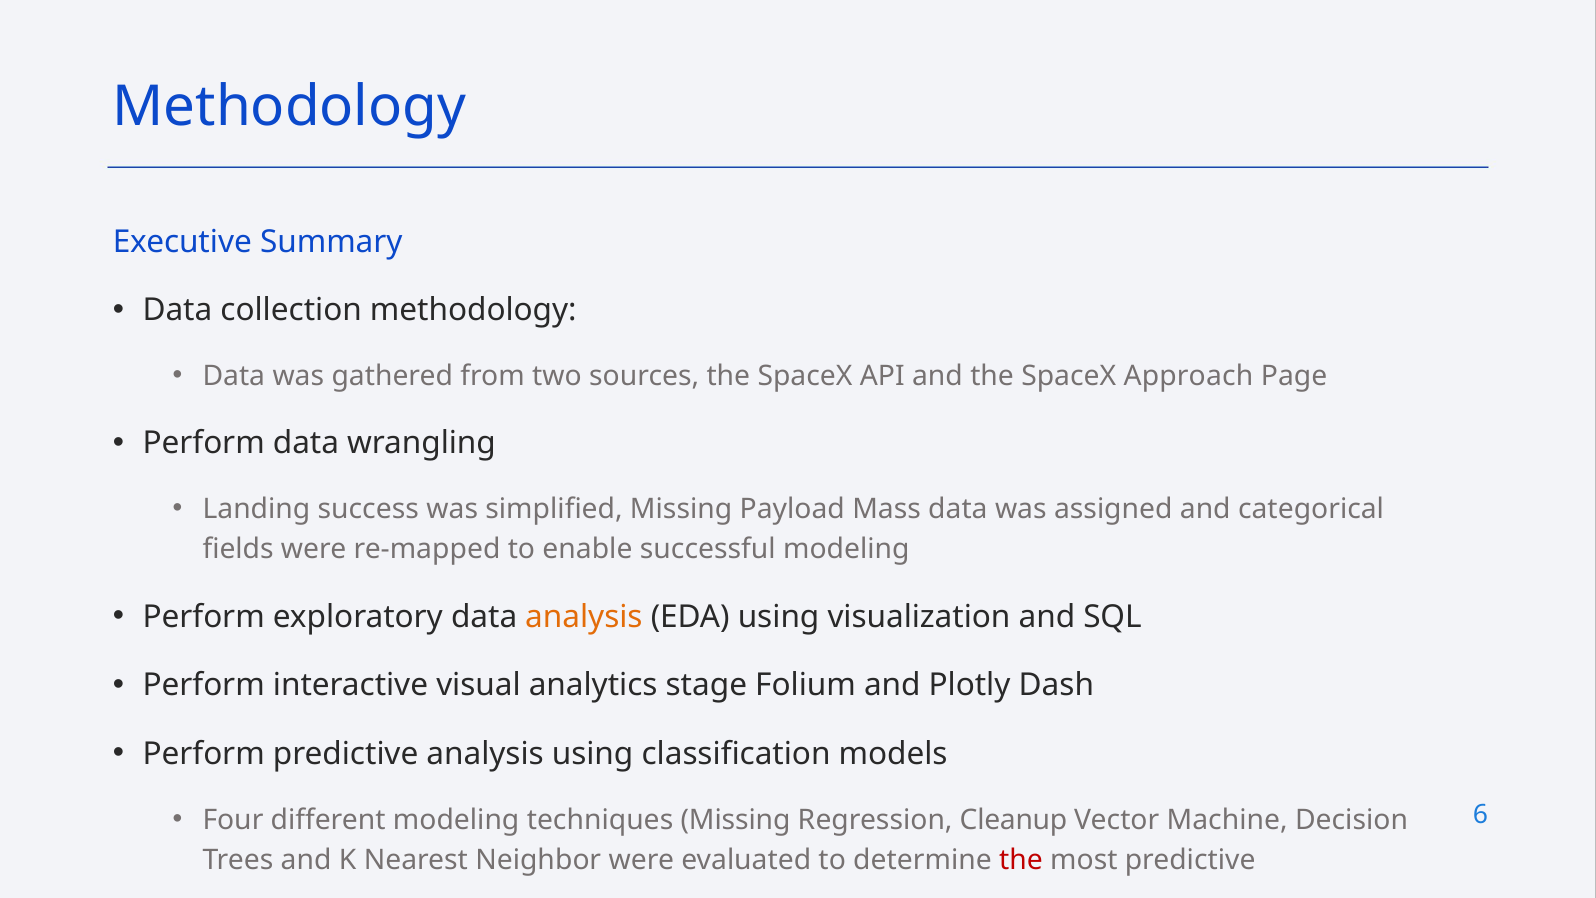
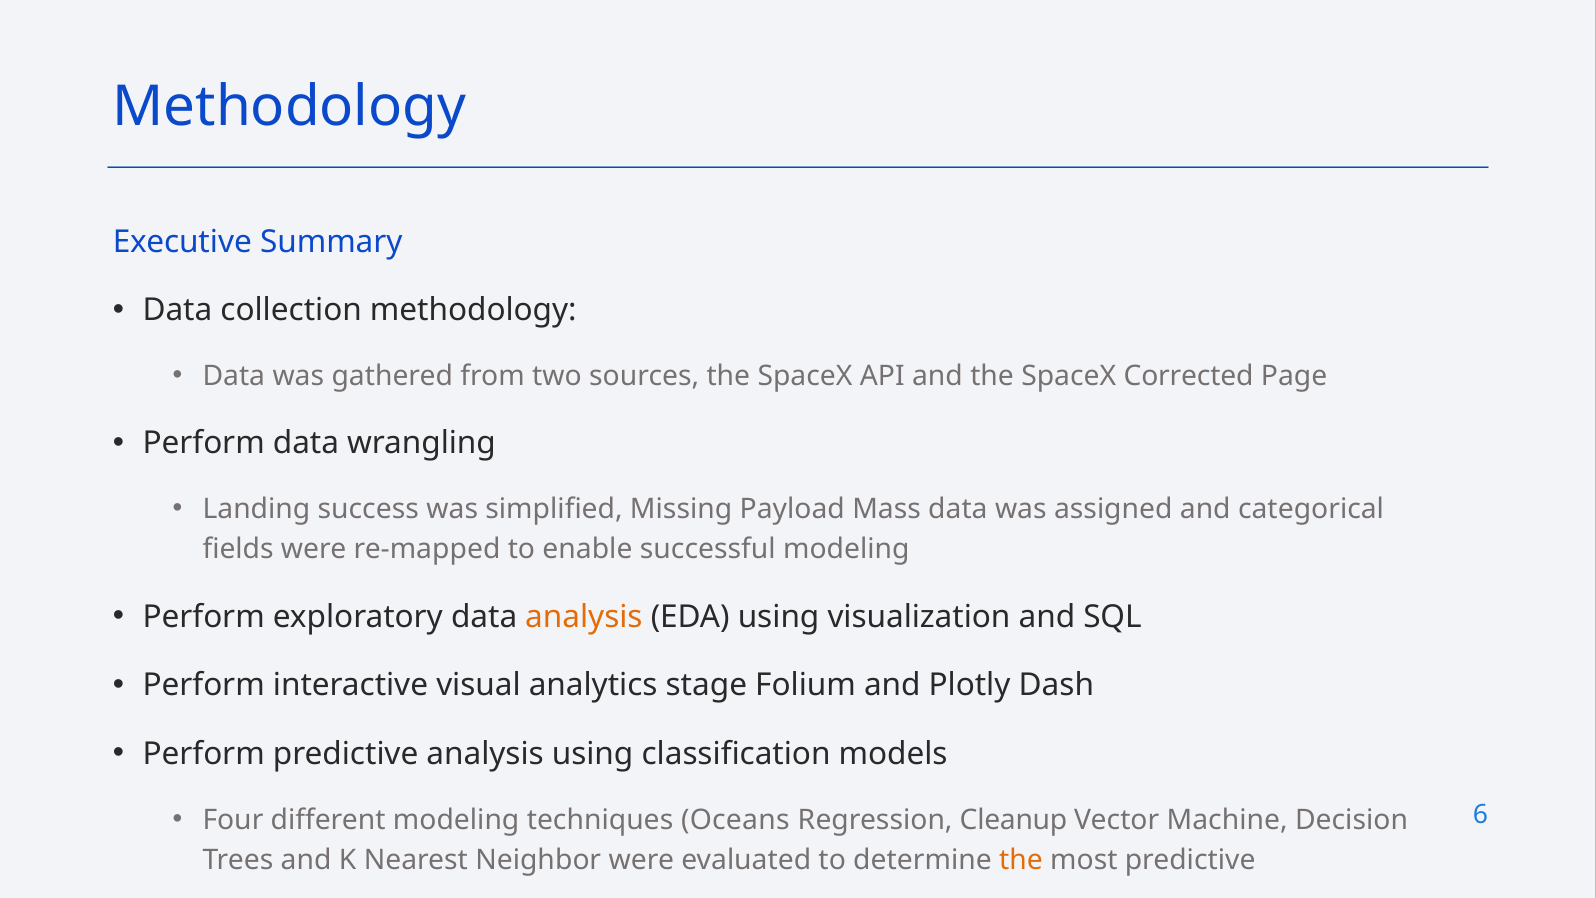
Approach: Approach -> Corrected (1189, 376)
techniques Missing: Missing -> Oceans (735, 820)
the colour: red -> orange (1021, 860)
